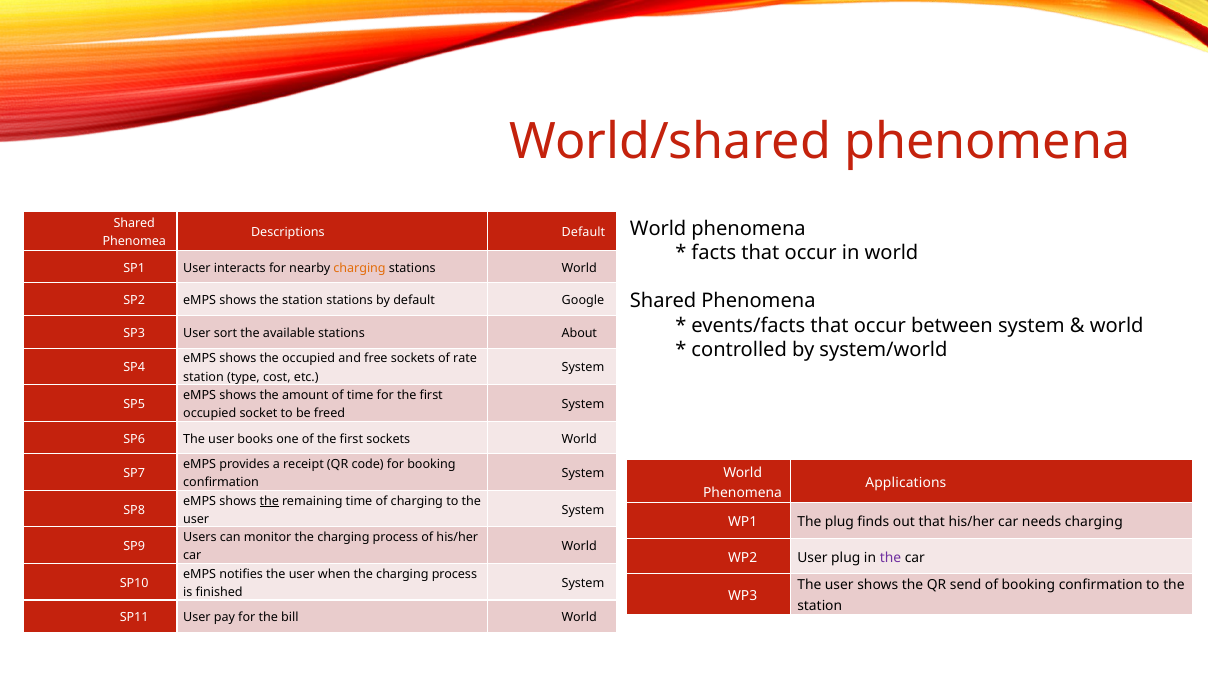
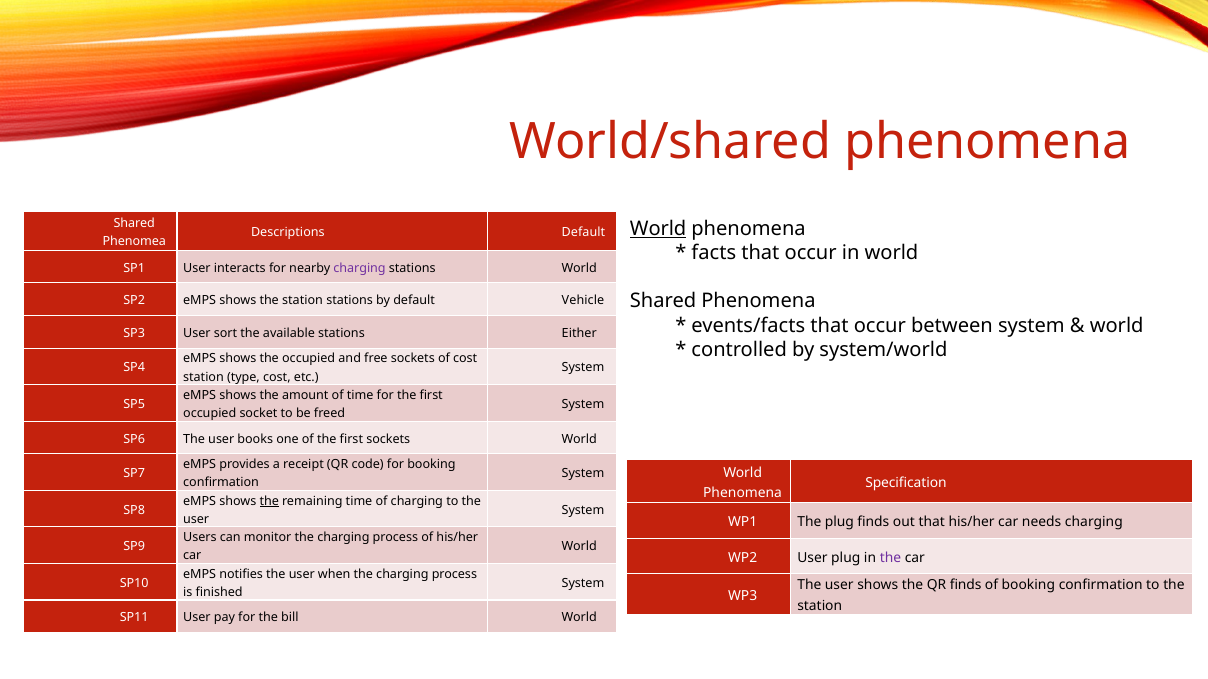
World underline: none -> present (658, 229)
charging colour: orange -> purple (360, 268)
Google: Google -> Vehicle (583, 301)
About: About -> Either (579, 333)
of rate: rate -> cost (465, 359)
Applications: Applications -> Specification (906, 483)
QR send: send -> finds (966, 586)
